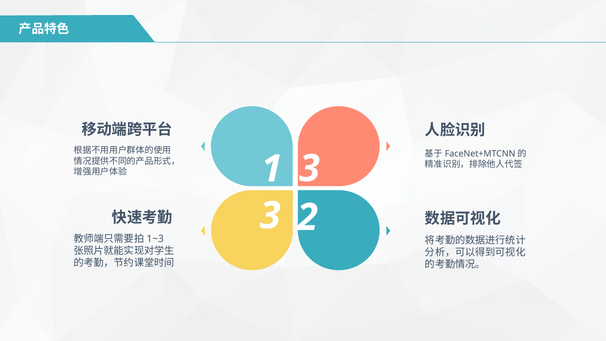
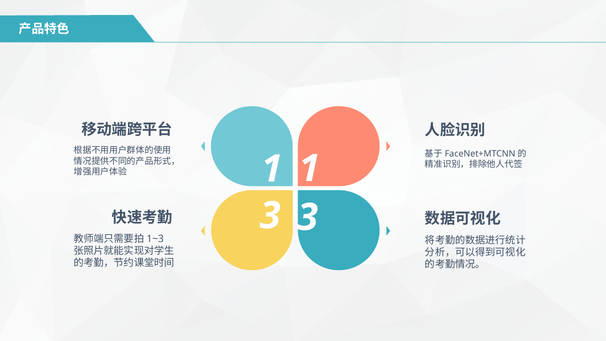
1 3: 3 -> 1 (309, 169)
3 2: 2 -> 3 (308, 217)
